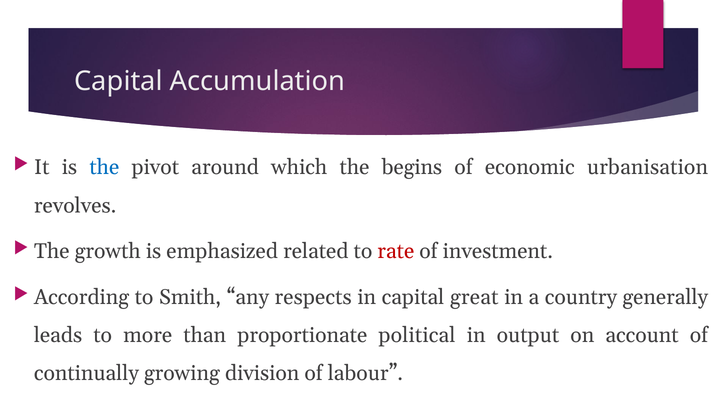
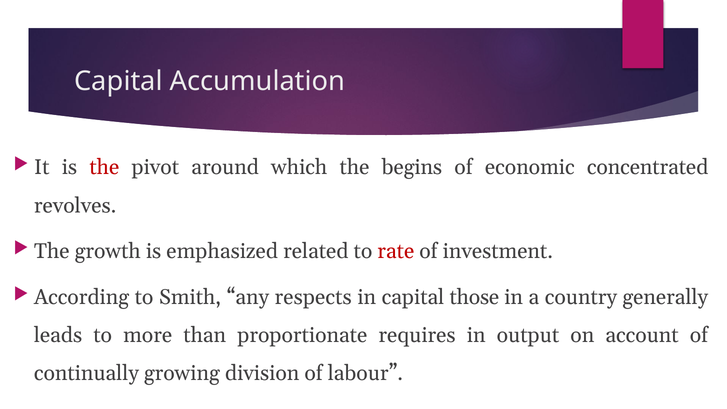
the colour: blue -> red (104, 167)
urbanisation: urbanisation -> concentrated (648, 167)
great: great -> those (474, 297)
political: political -> requires (417, 335)
